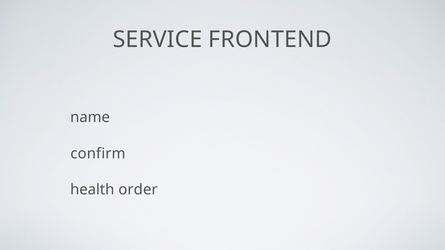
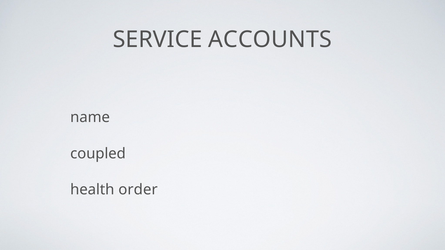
FRONTEND: FRONTEND -> ACCOUNTS (270, 39)
confirm: confirm -> coupled (98, 154)
